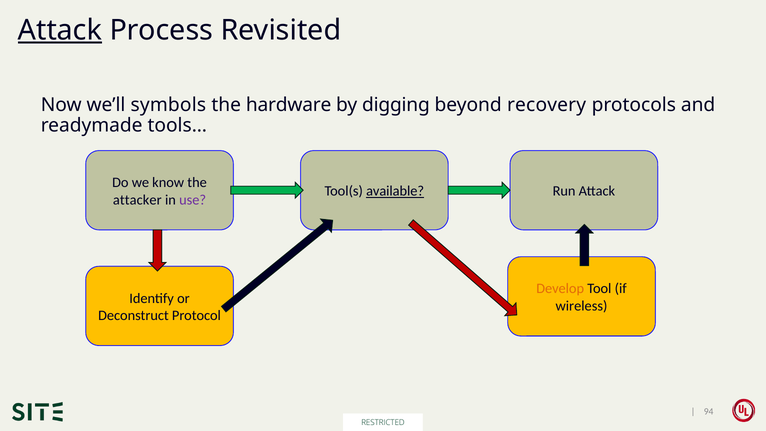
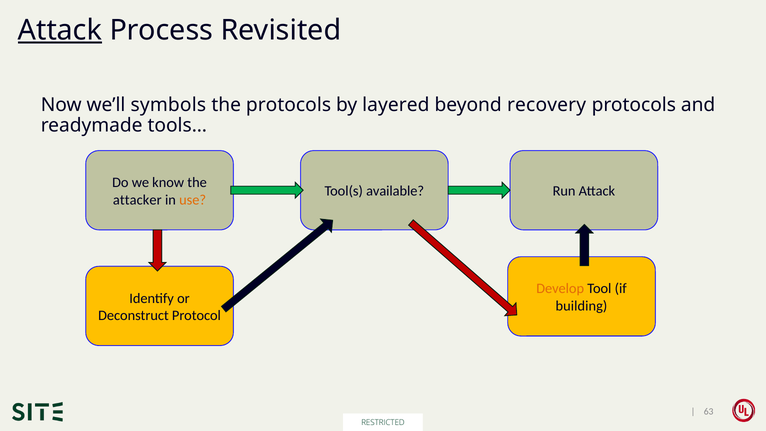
the hardware: hardware -> protocols (288, 105)
digging: digging -> layered (396, 105)
available underline: present -> none (395, 191)
use colour: purple -> orange (193, 200)
wireless: wireless -> building (581, 306)
94: 94 -> 63 (709, 411)
